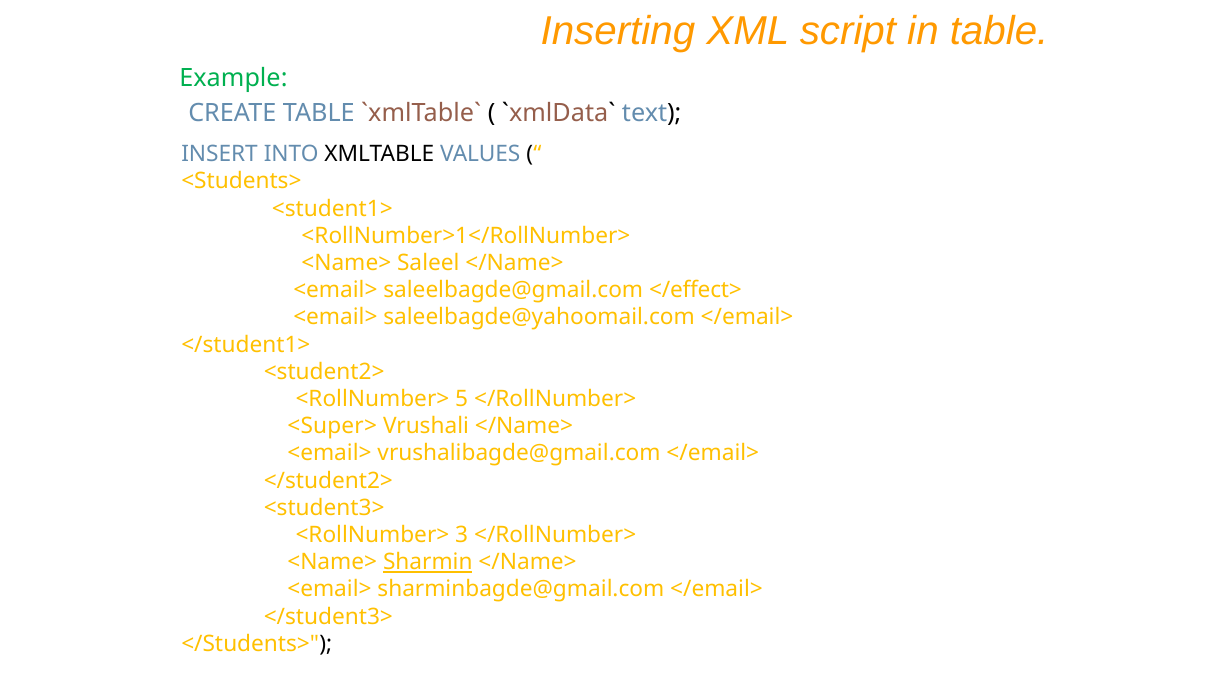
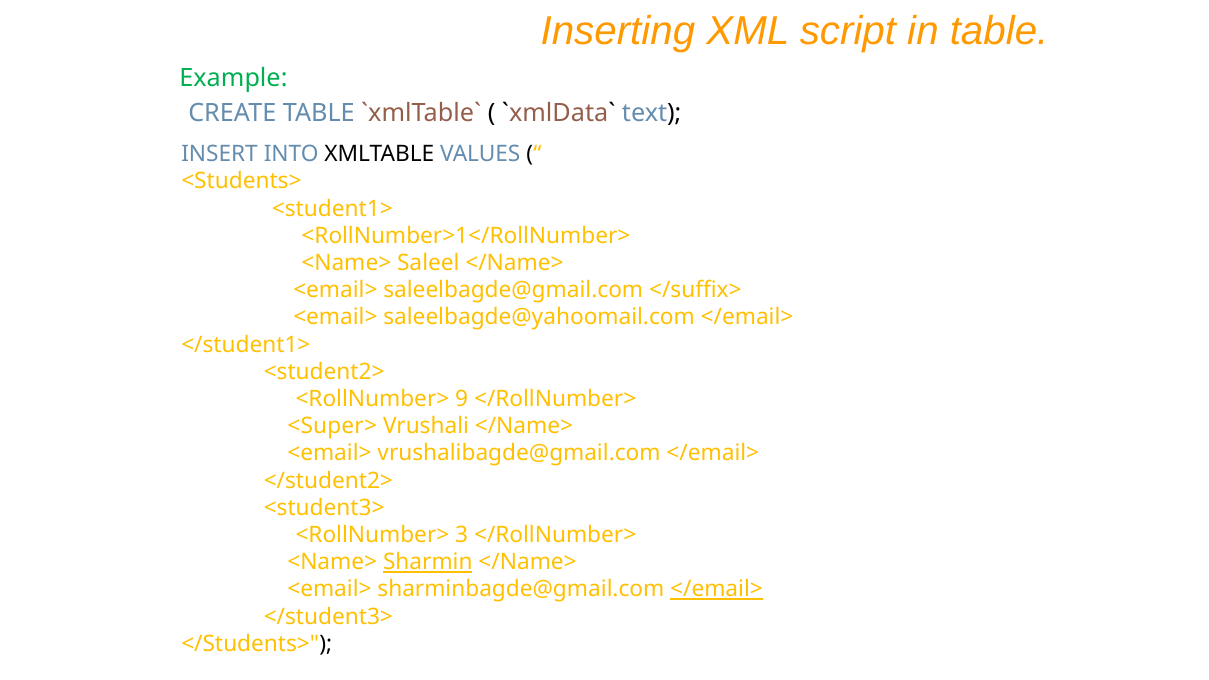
</effect>: </effect> -> </suffix> (695, 290)
5: 5 -> 9 (462, 399)
</email> underline: none -> present (717, 589)
